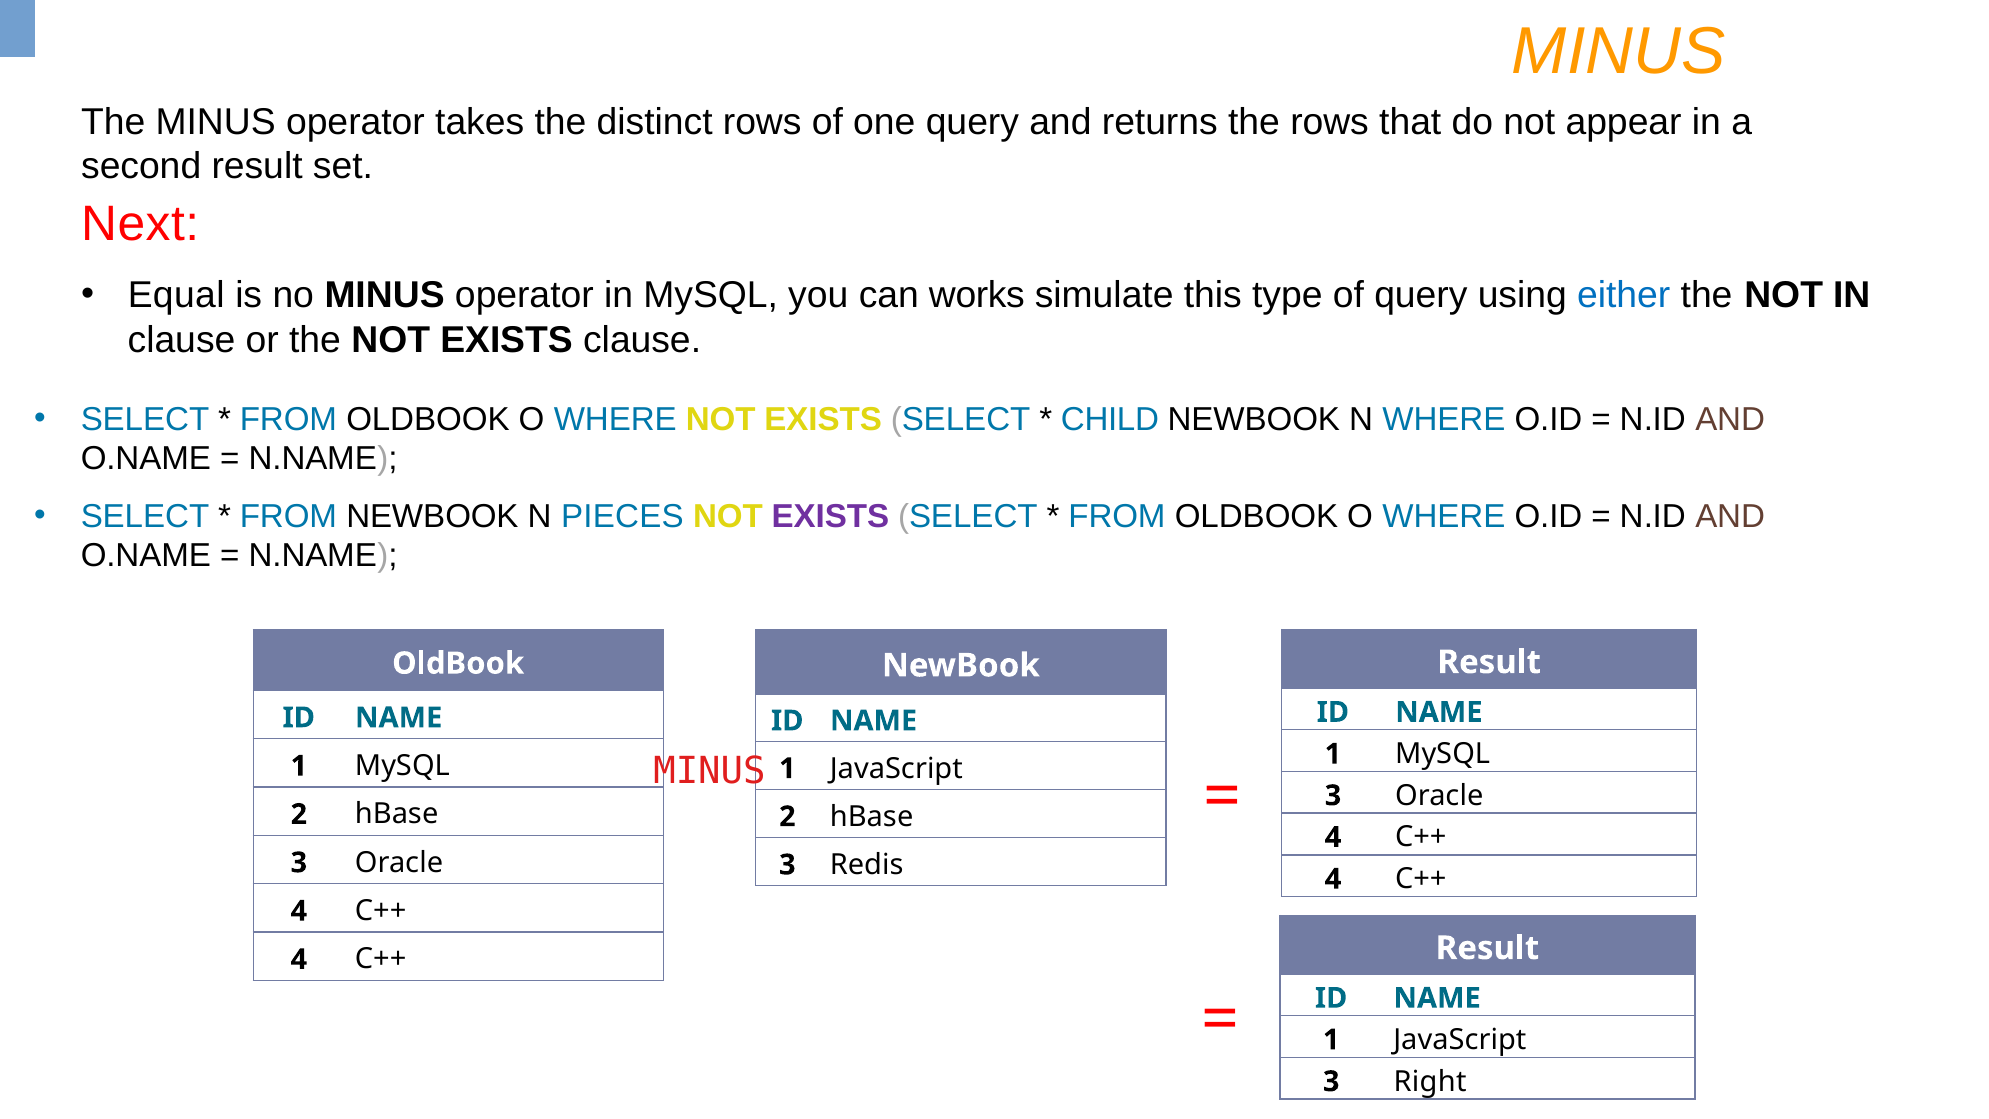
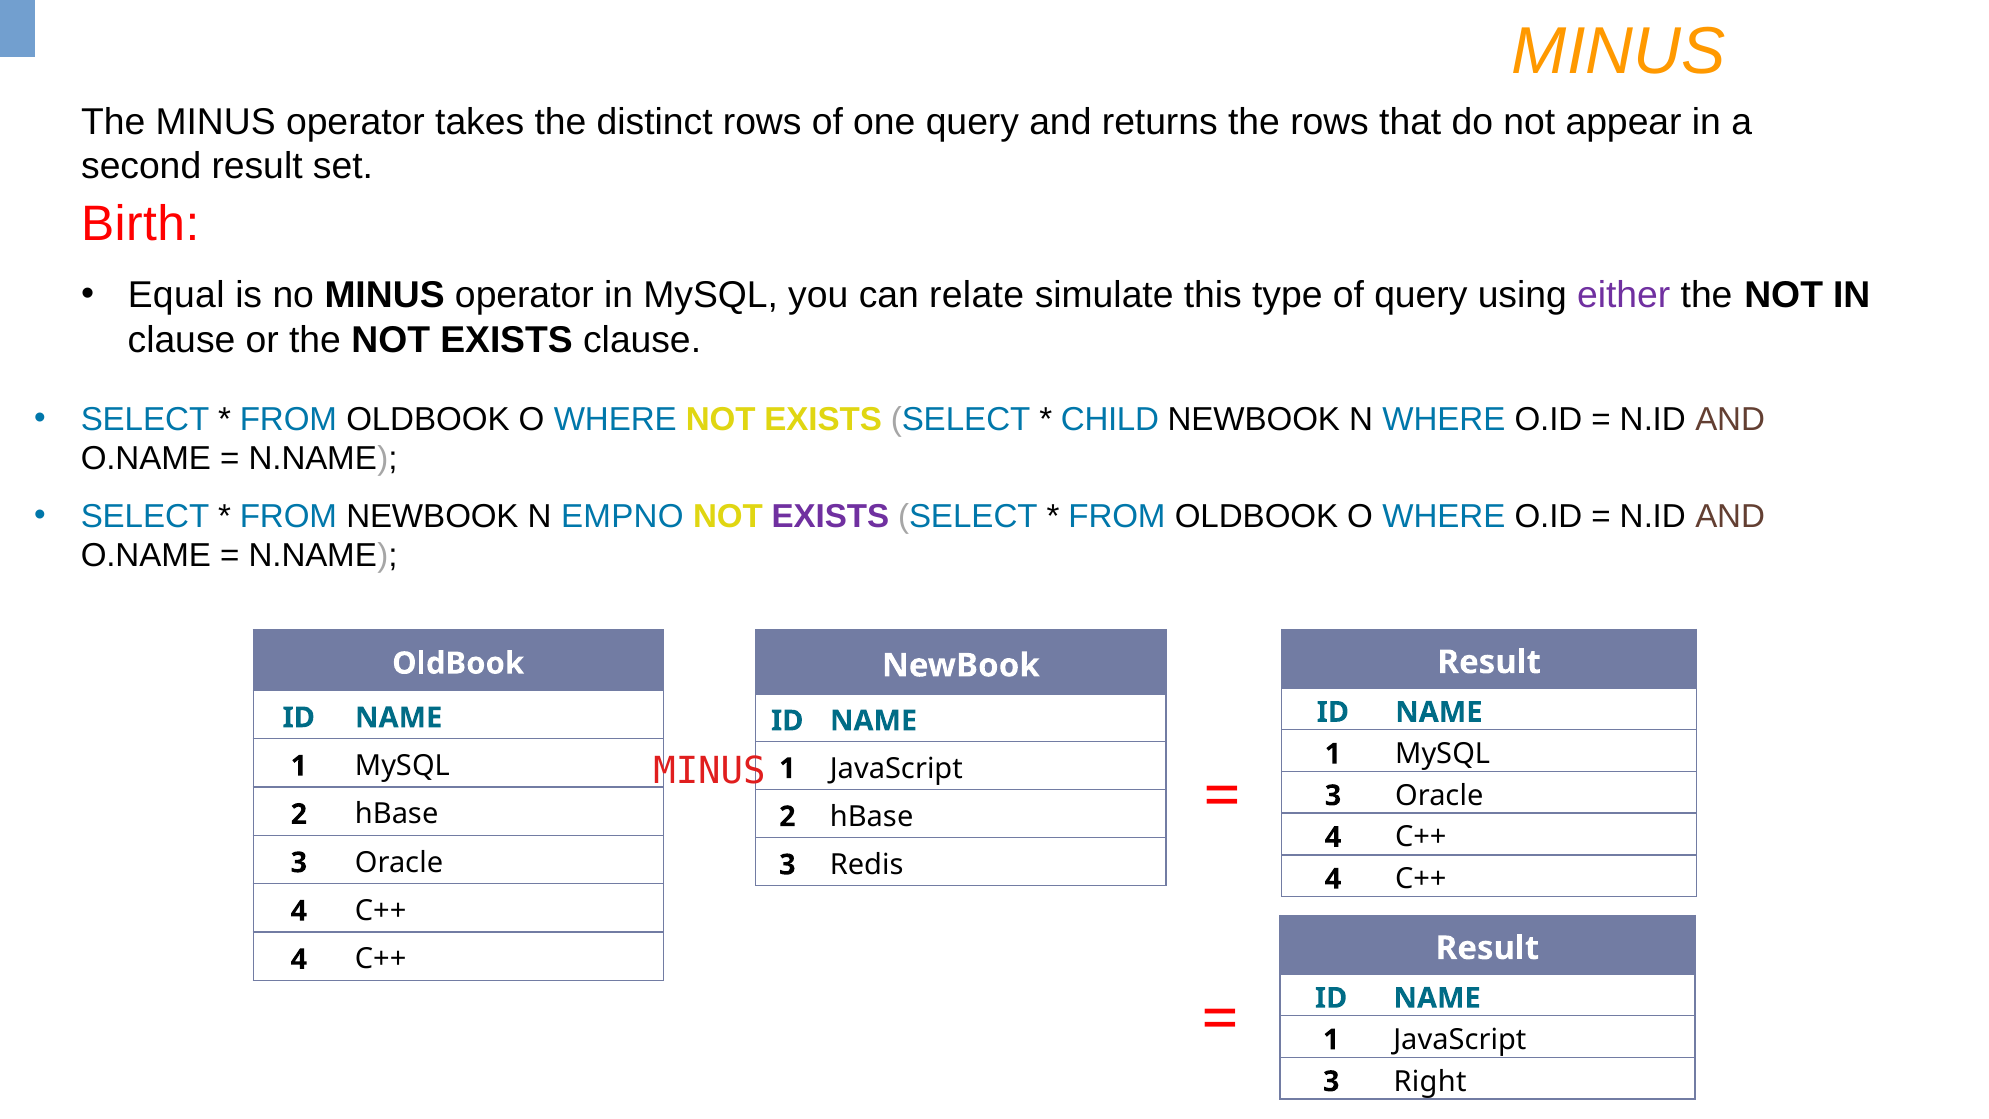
Next: Next -> Birth (140, 224)
works: works -> relate (977, 295)
either colour: blue -> purple (1624, 295)
PIECES: PIECES -> EMPNO (622, 516)
